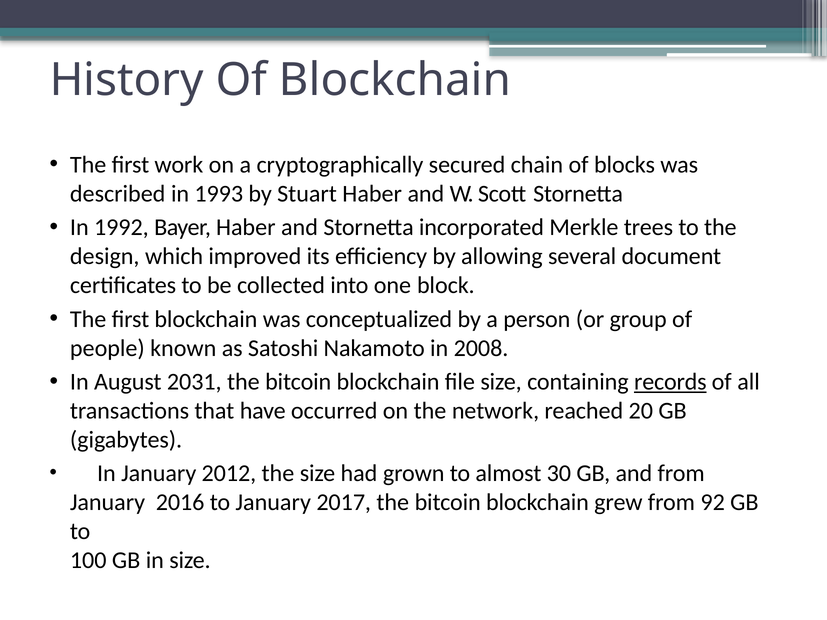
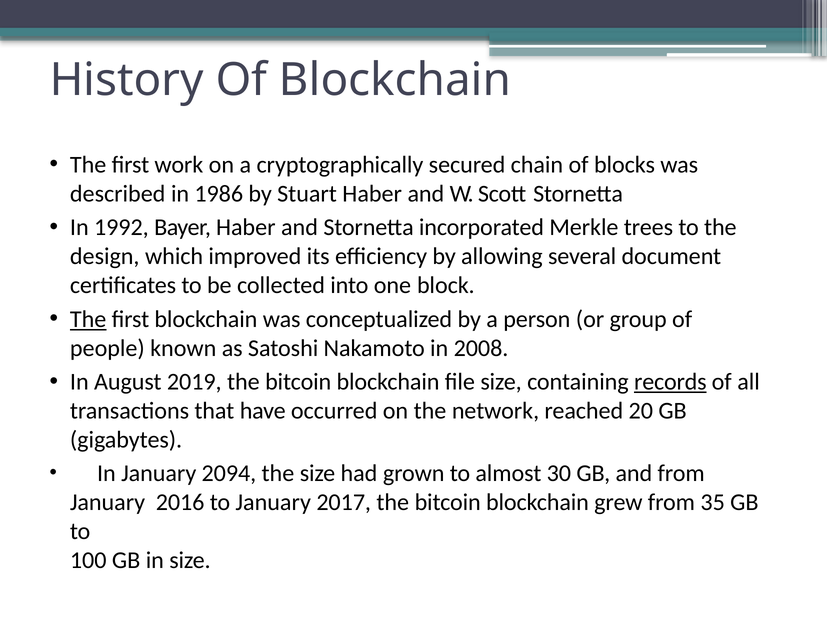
1993: 1993 -> 1986 (219, 194)
The underline: none -> present (88, 319)
2031: 2031 -> 2019 (194, 382)
2012: 2012 -> 2094 (229, 474)
92: 92 -> 35 (713, 503)
